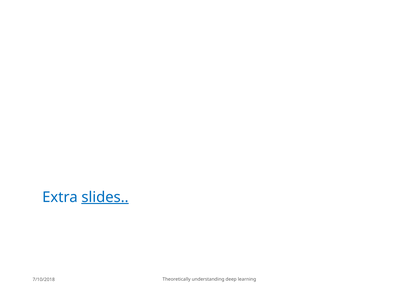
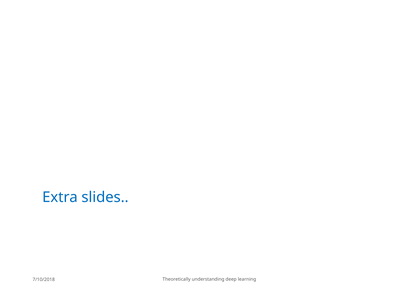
slides underline: present -> none (105, 197)
